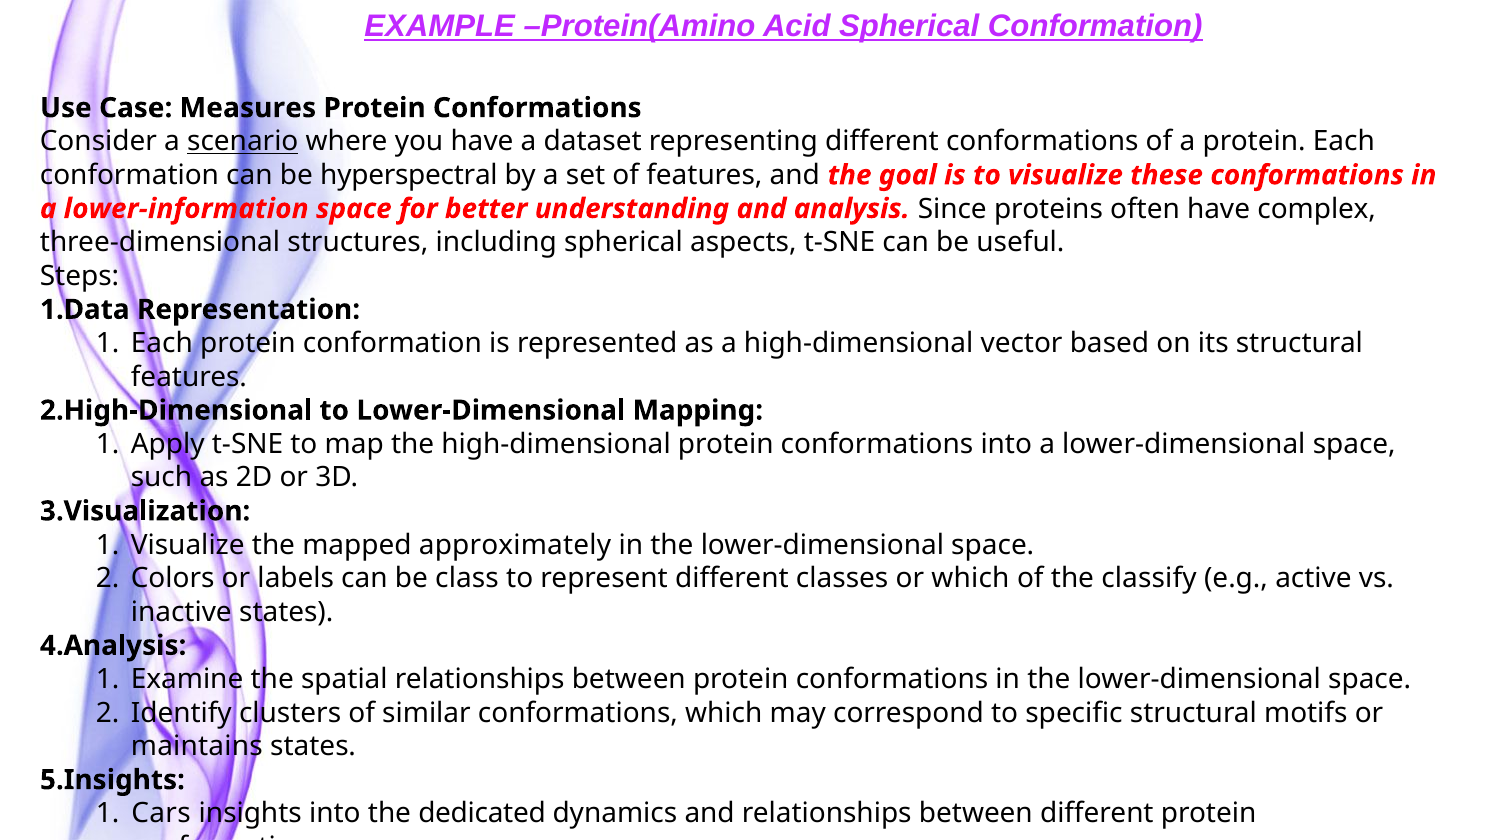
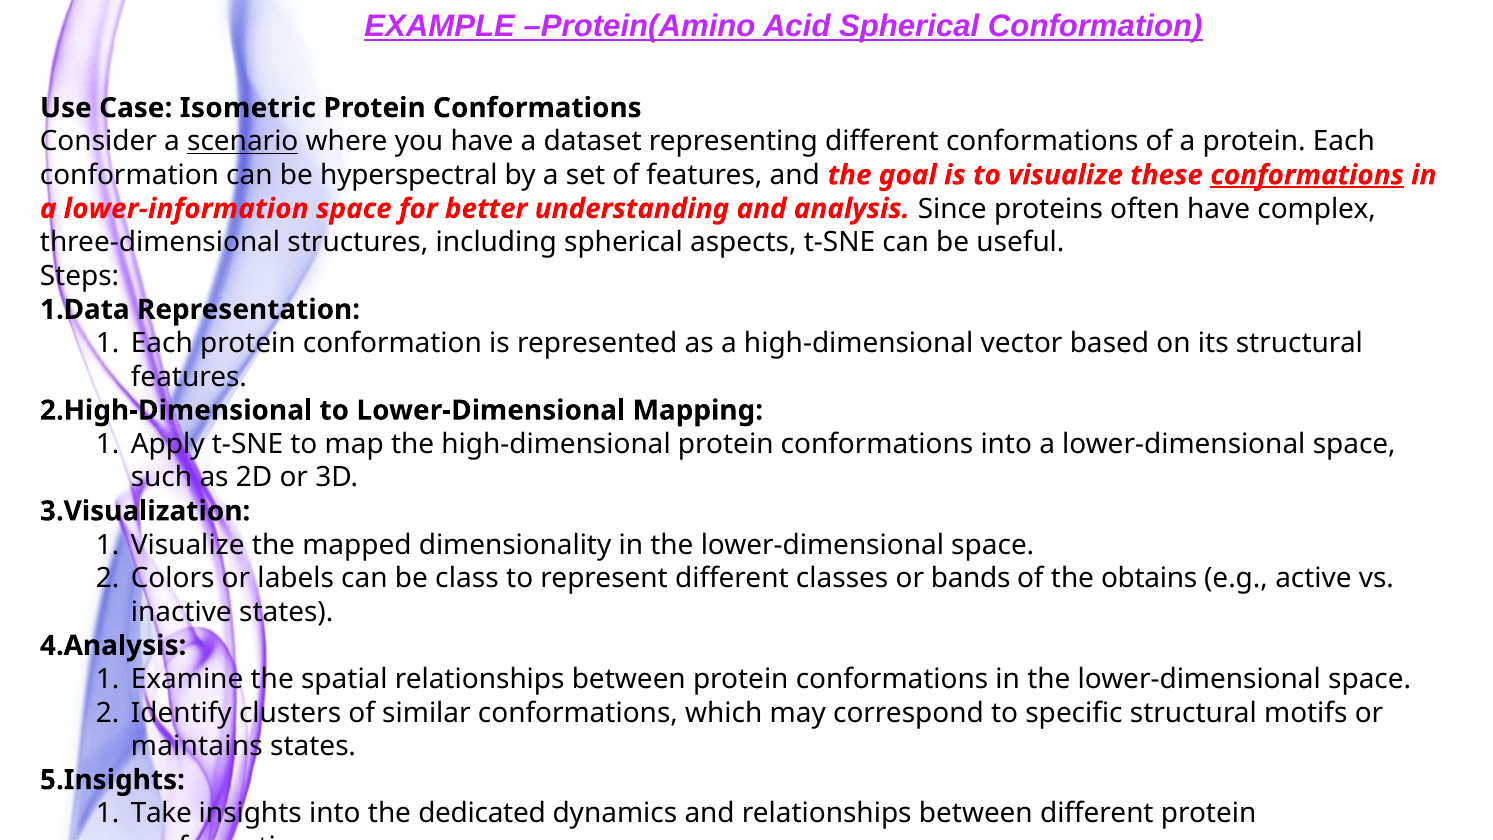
Measures: Measures -> Isometric (248, 108)
conformations underline: none -> present (1307, 175)
approximately: approximately -> dimensionality (515, 545)
or which: which -> bands (971, 578)
classify: classify -> obtains (1149, 578)
Cars: Cars -> Take (161, 813)
